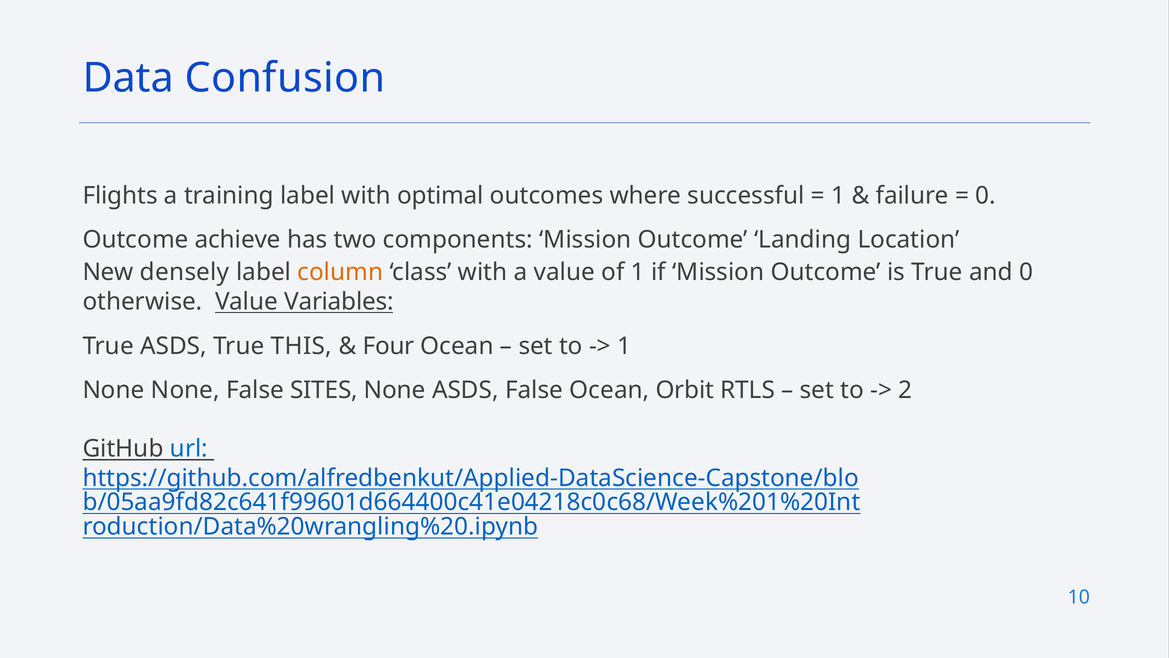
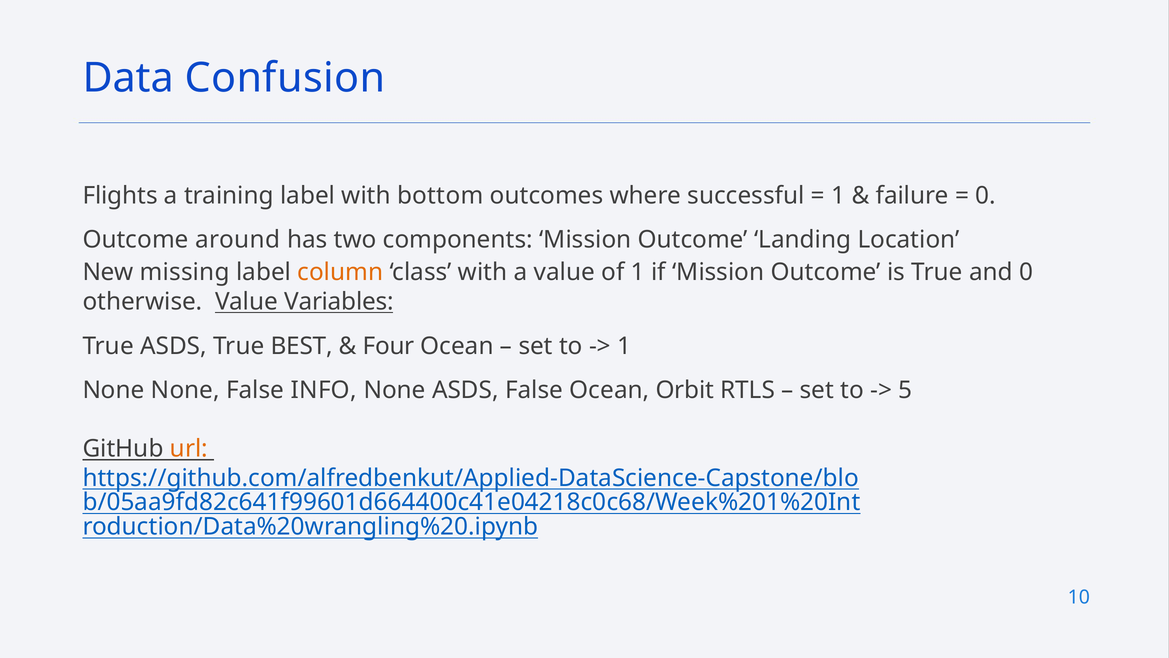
optimal: optimal -> bottom (440, 196)
achieve: achieve -> around (238, 239)
densely: densely -> missing (185, 272)
THIS: THIS -> BEST (302, 346)
SITES: SITES -> INFO (324, 390)
2: 2 -> 5 (905, 390)
url colour: blue -> orange (189, 448)
